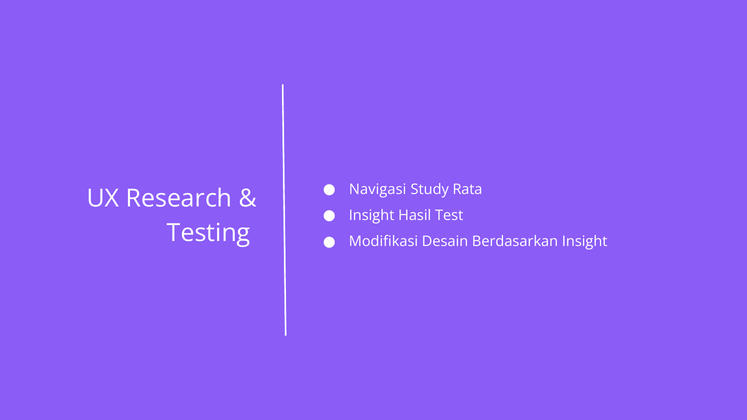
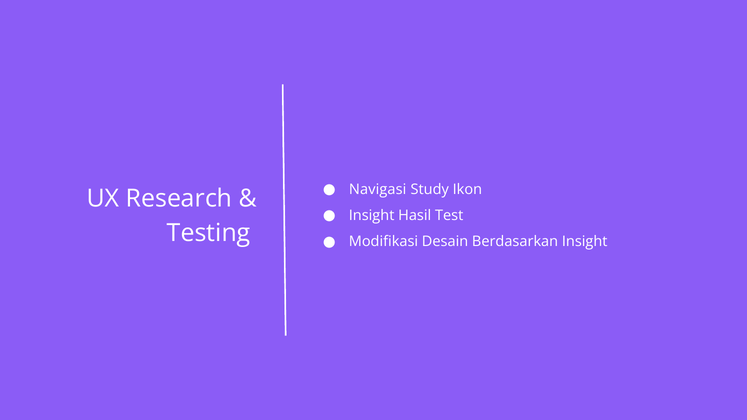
Rata: Rata -> Ikon (467, 189)
